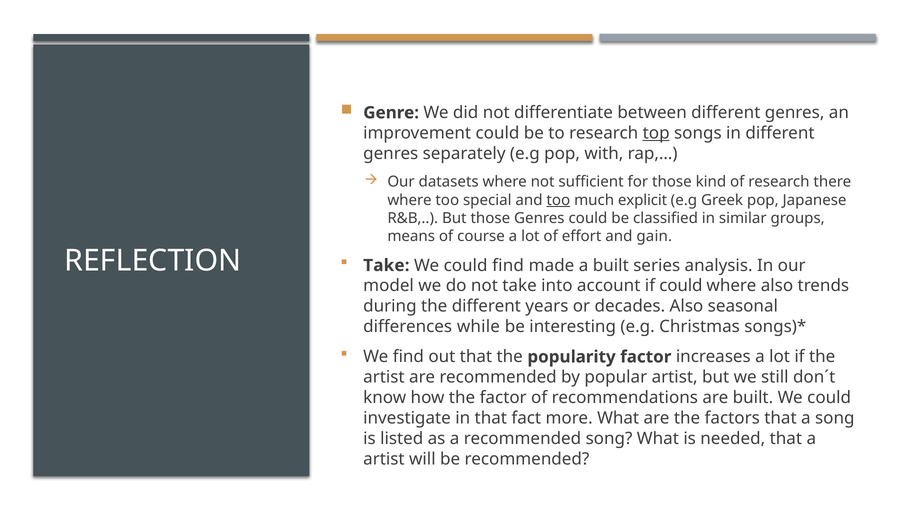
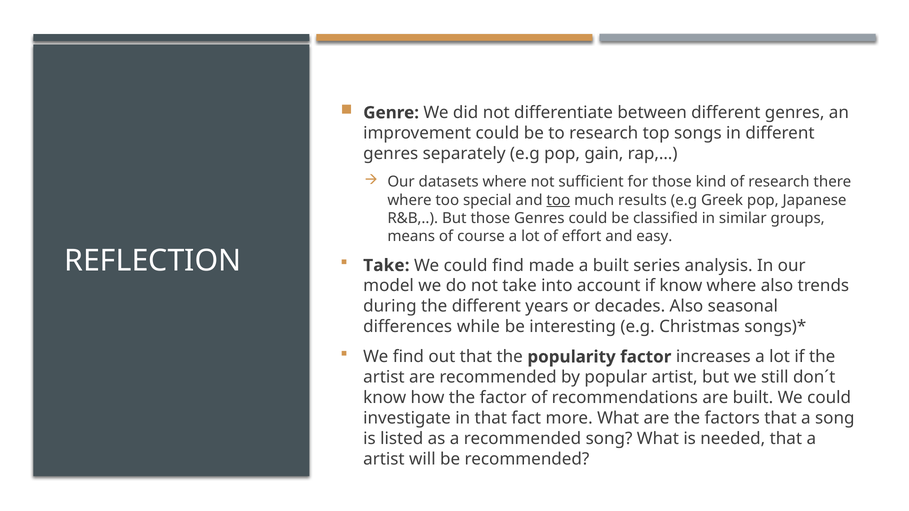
top underline: present -> none (656, 133)
with: with -> gain (604, 154)
explicit: explicit -> results (642, 200)
gain: gain -> easy (654, 236)
if could: could -> know (681, 286)
